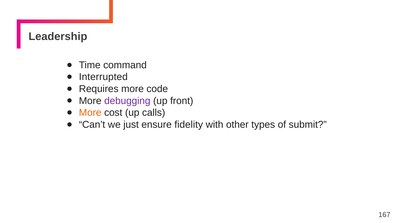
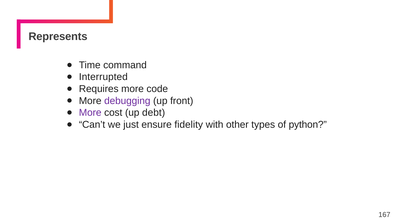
Leadership: Leadership -> Represents (58, 37)
More colour: orange -> purple (90, 113)
calls: calls -> debt (154, 113)
submit: submit -> python (308, 124)
